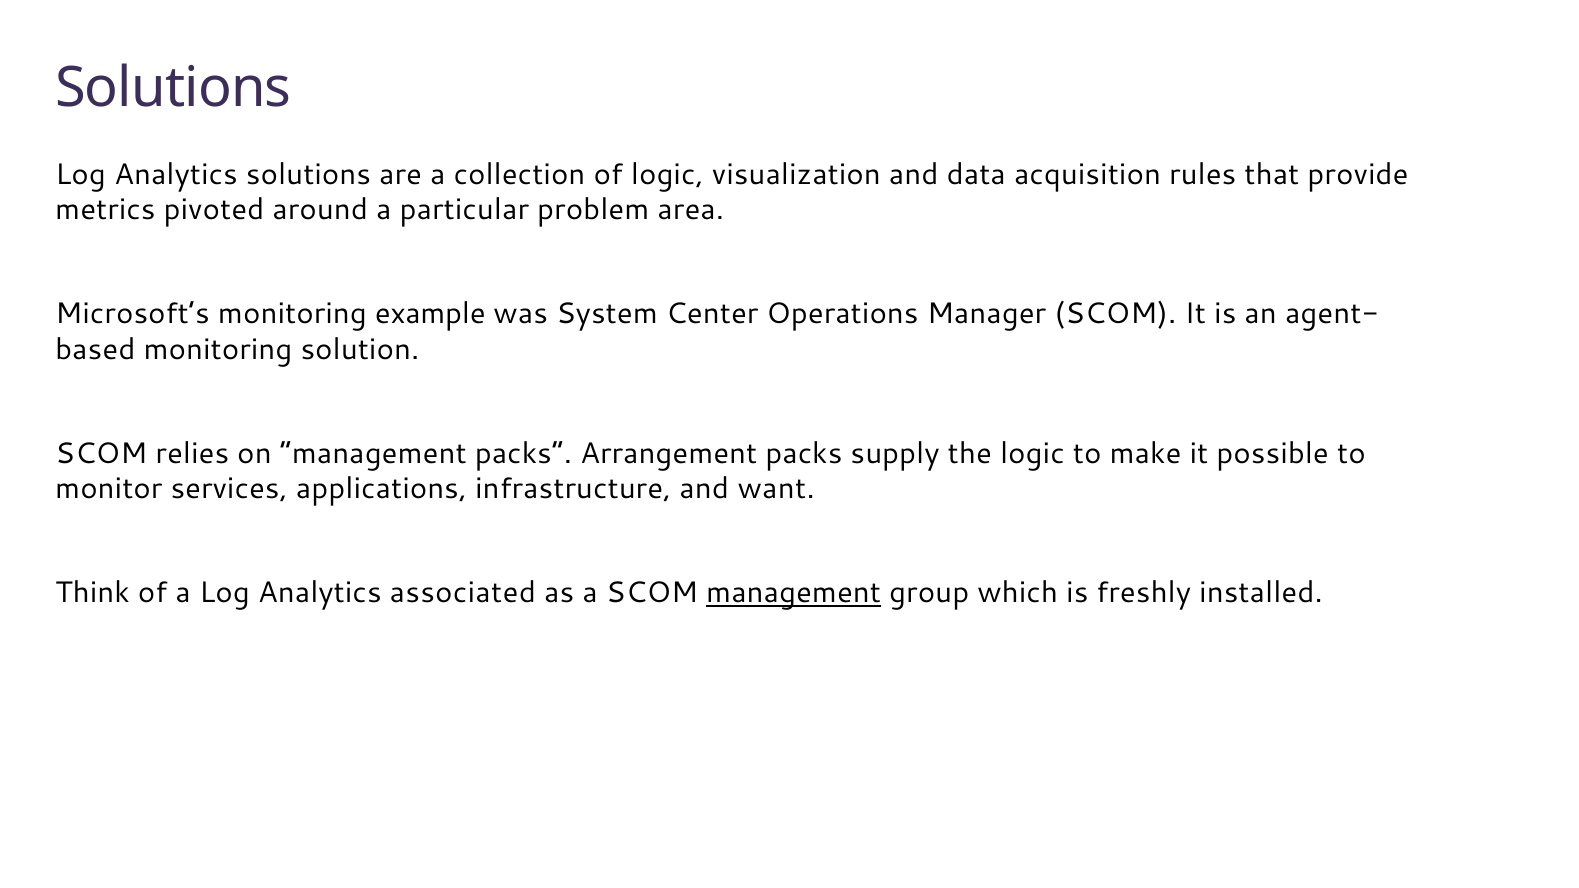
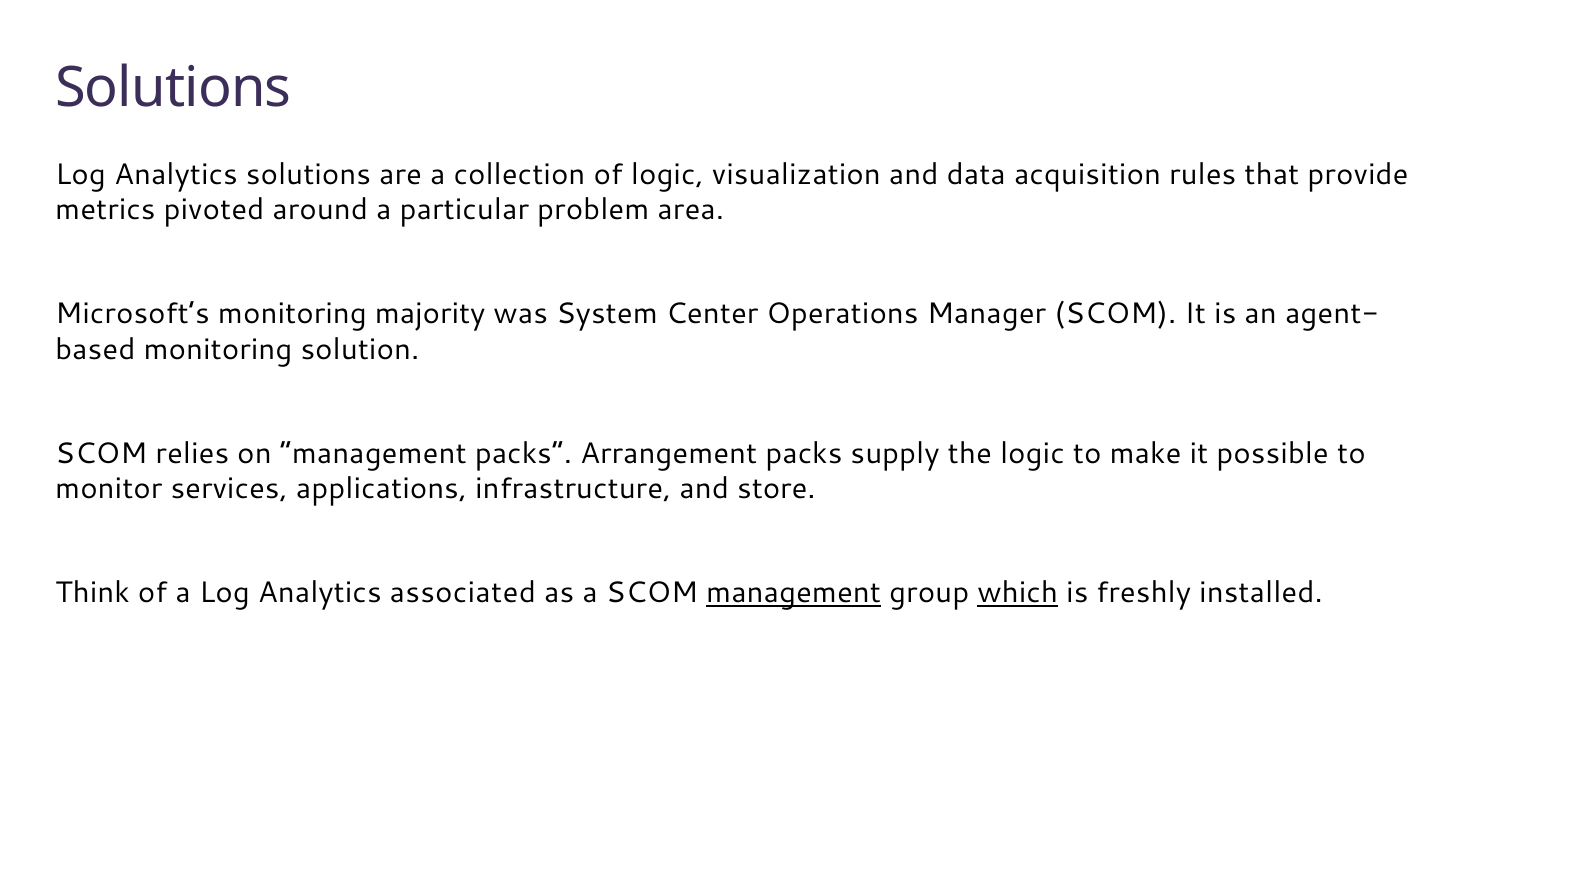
example: example -> majority (430, 314)
want: want -> store (776, 489)
which underline: none -> present (1018, 593)
